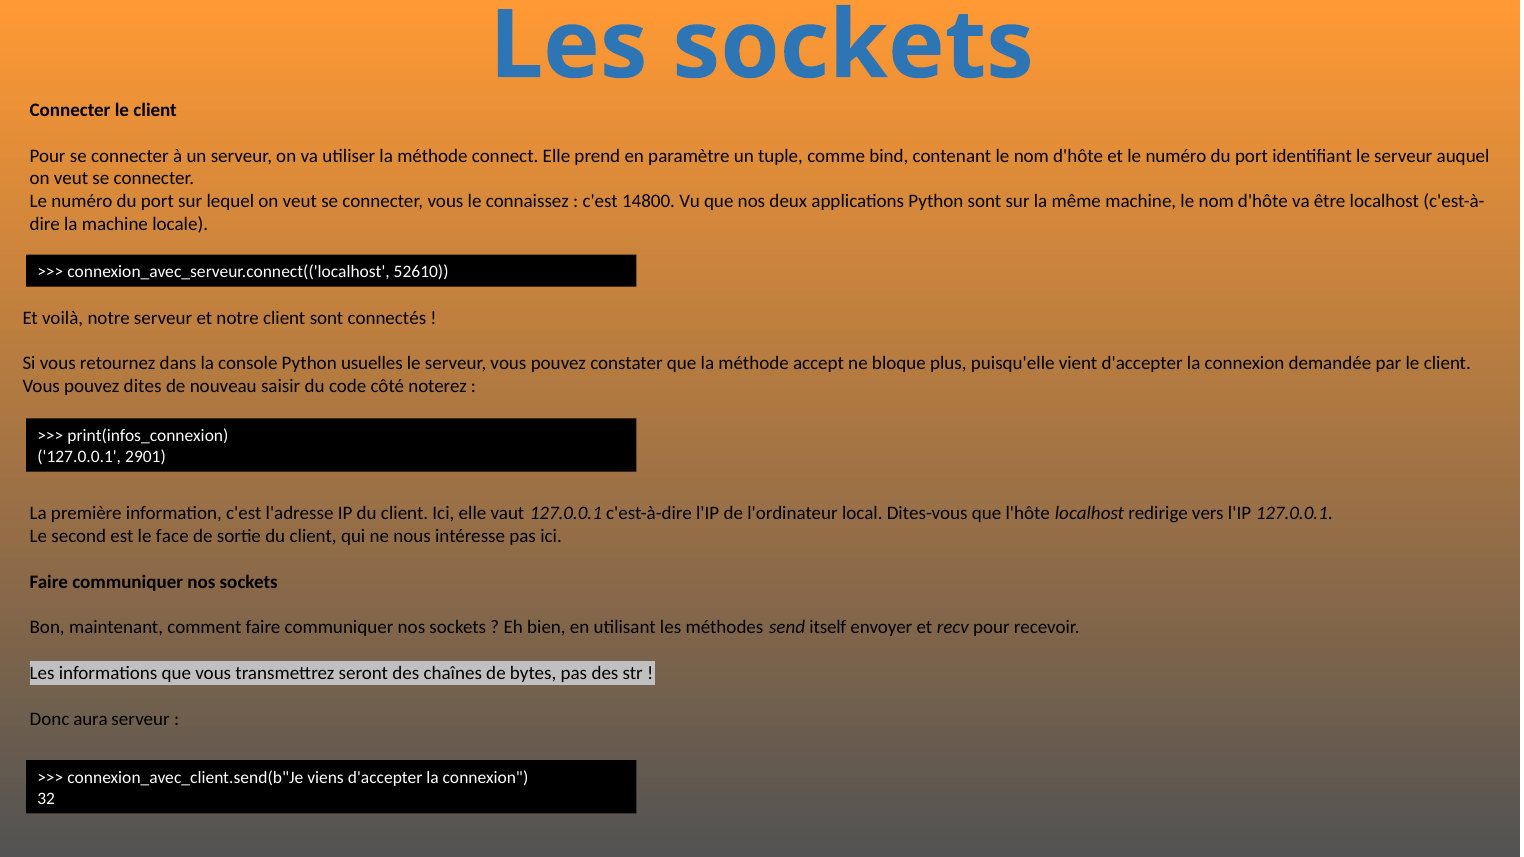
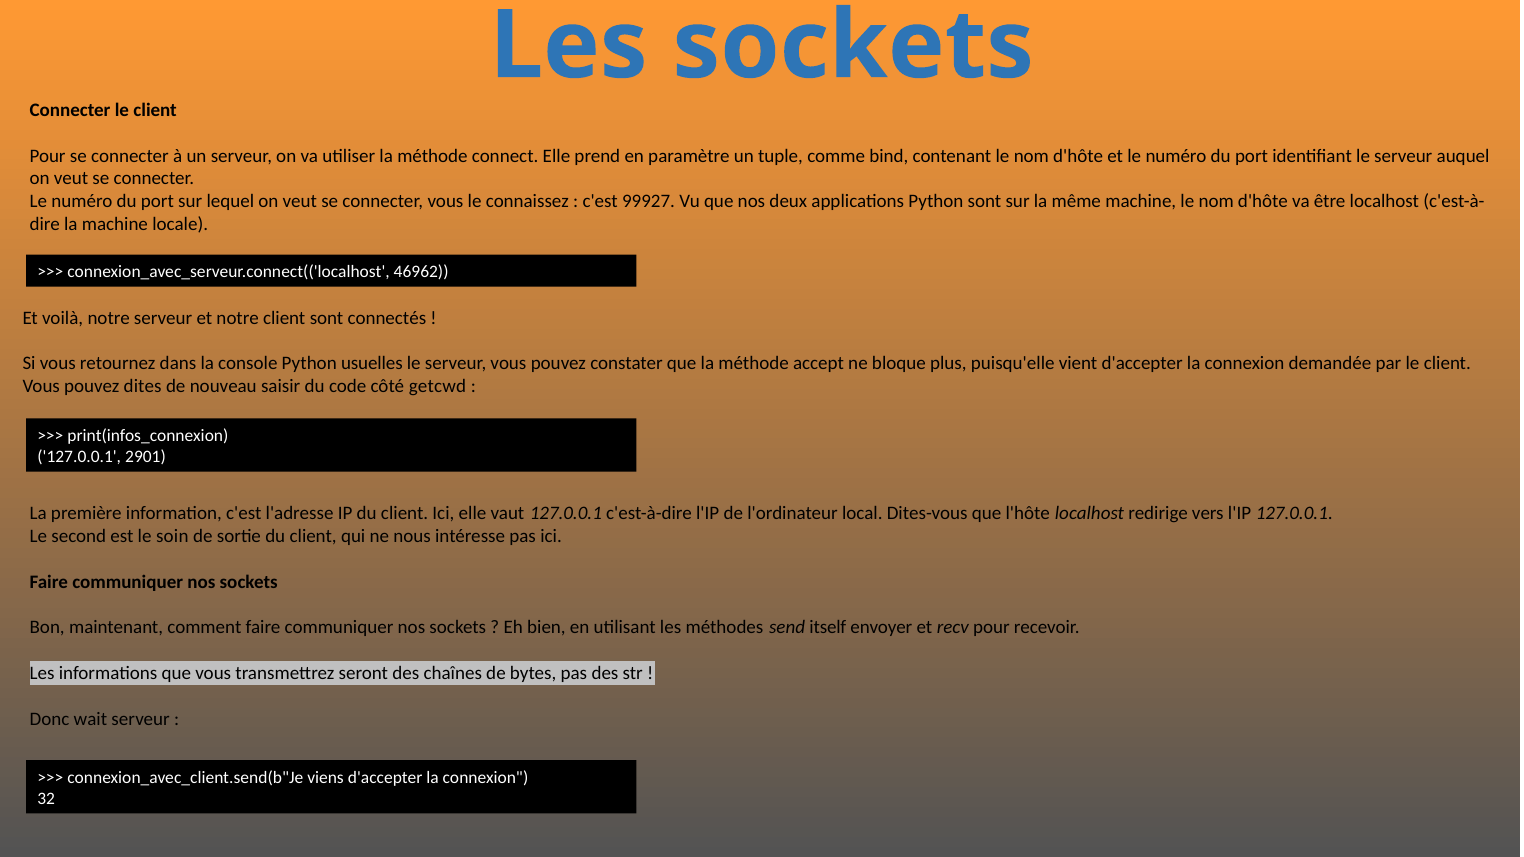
14800: 14800 -> 99927 (649, 202)
52610: 52610 -> 46962 (421, 272)
noterez: noterez -> getcwd (437, 386)
face: face -> soin (172, 536)
aura: aura -> wait (90, 719)
